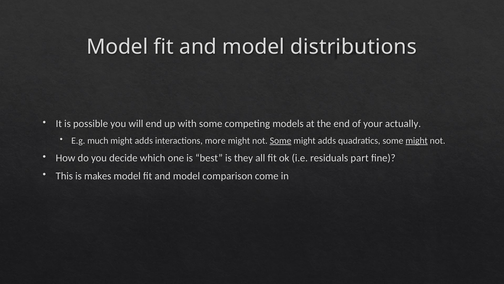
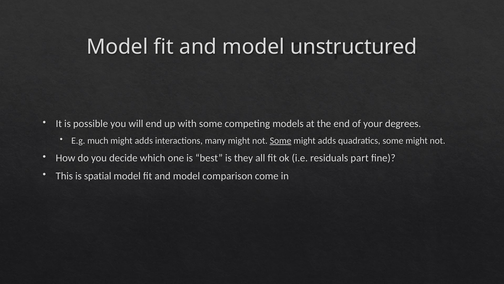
distributions: distributions -> unstructured (354, 47)
actually: actually -> degrees (403, 124)
more: more -> many (215, 140)
might underline: present -> none (417, 140)
makes: makes -> spatial (98, 176)
